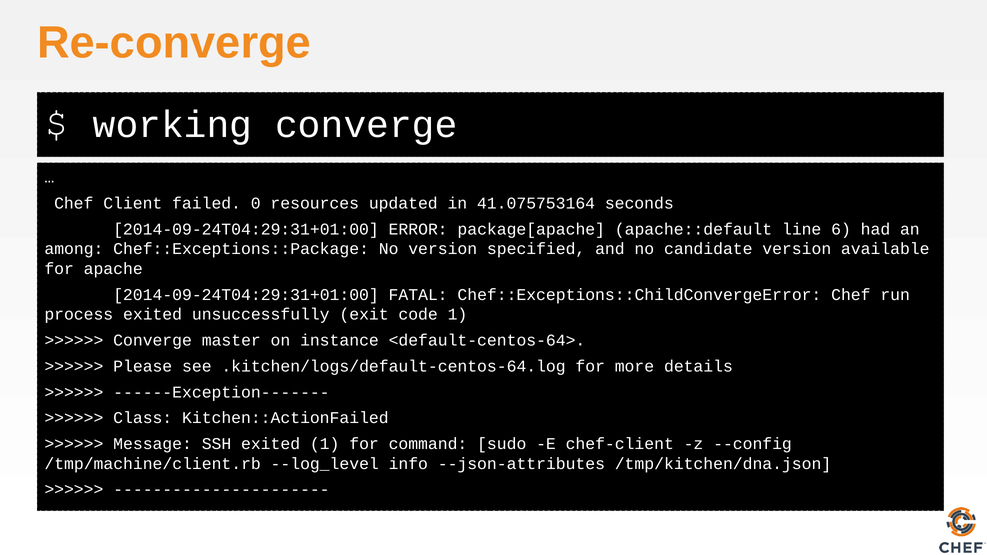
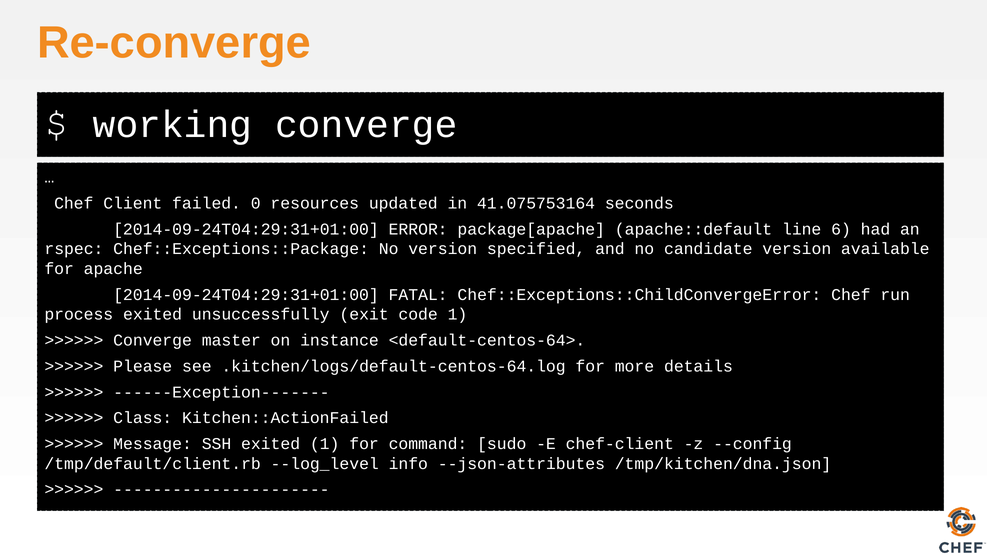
among: among -> rspec (74, 249)
/tmp/machine/client.rb: /tmp/machine/client.rb -> /tmp/default/client.rb (153, 464)
